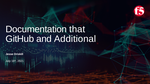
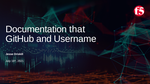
Additional: Additional -> Username (75, 39)
